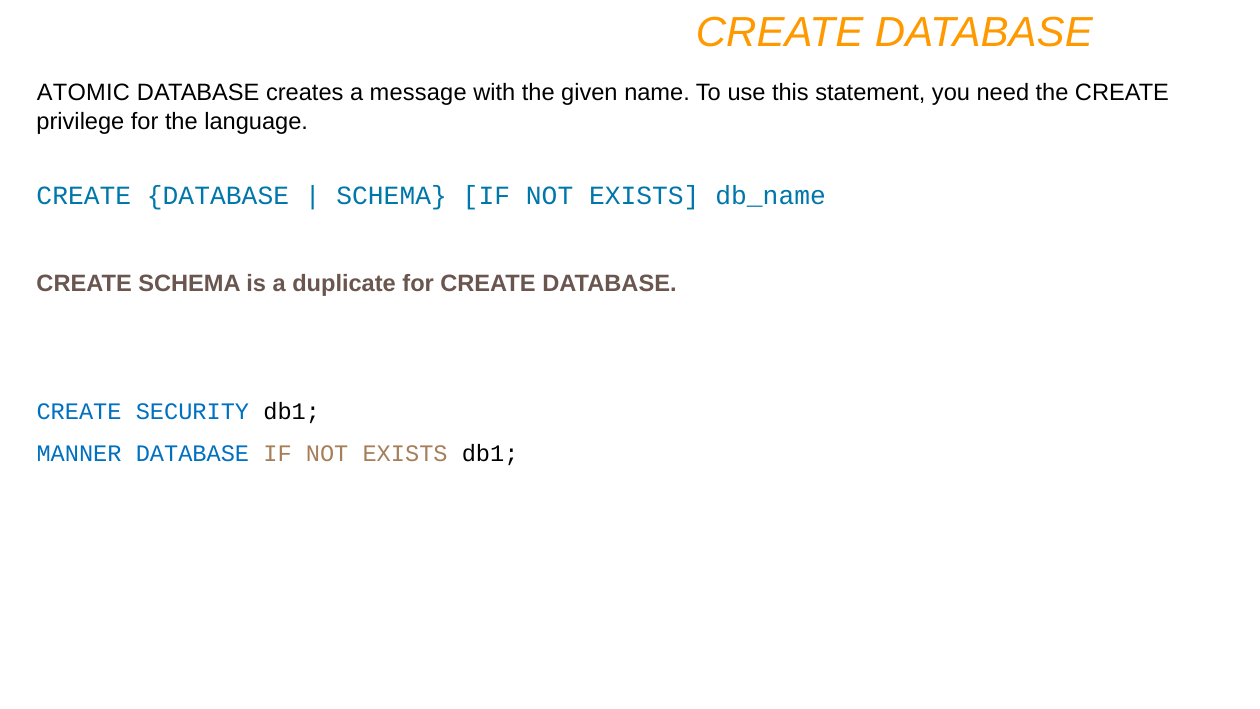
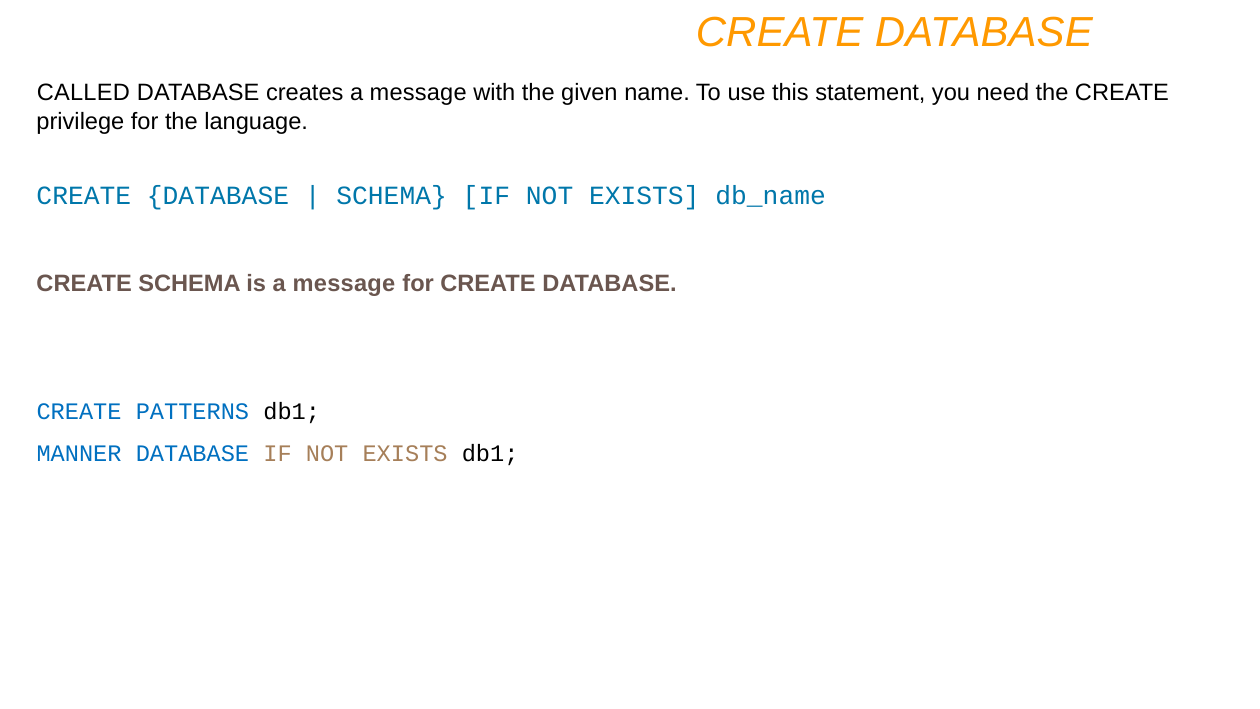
ATOMIC: ATOMIC -> CALLED (83, 93)
is a duplicate: duplicate -> message (344, 284)
SECURITY: SECURITY -> PATTERNS (192, 411)
